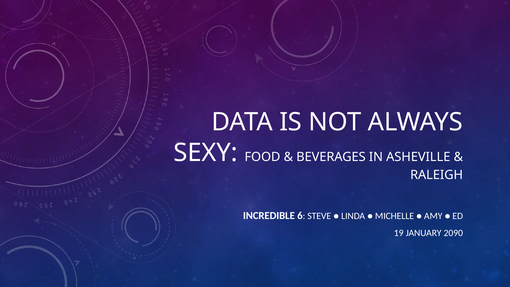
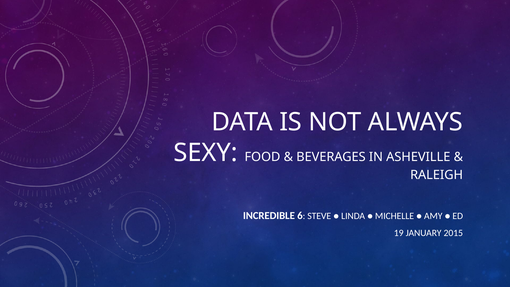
2090: 2090 -> 2015 (453, 233)
